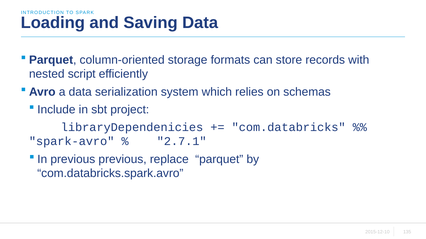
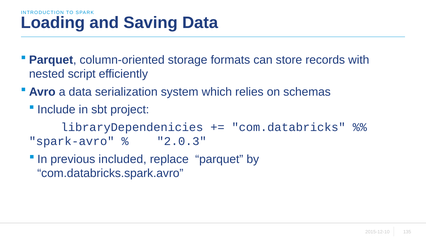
2.7.1: 2.7.1 -> 2.0.3 (182, 142)
previous previous: previous -> included (122, 160)
